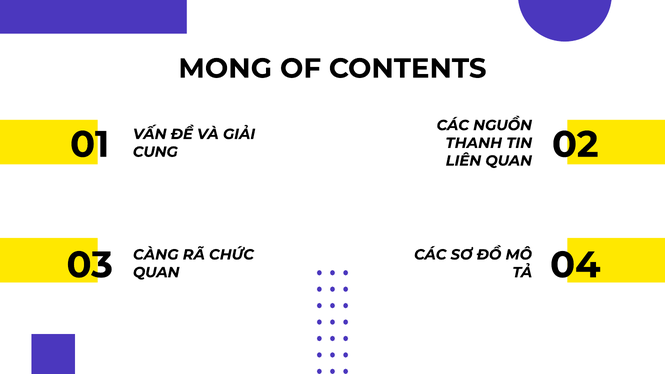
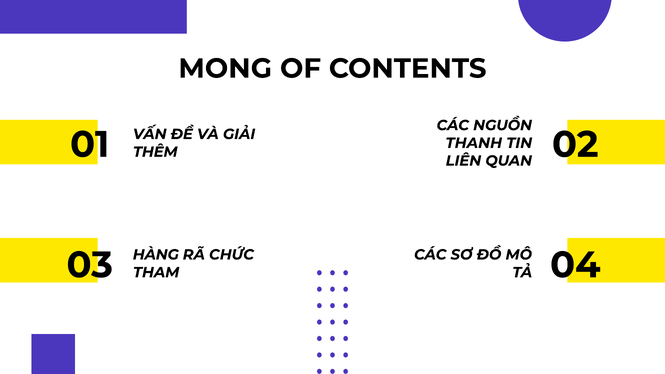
CUNG: CUNG -> THÊM (155, 152)
CÀNG: CÀNG -> HÀNG (156, 255)
QUAN: QUAN -> THAM (156, 272)
